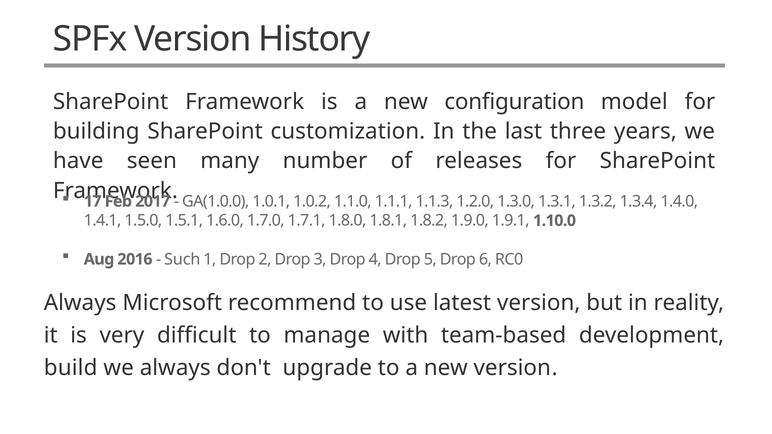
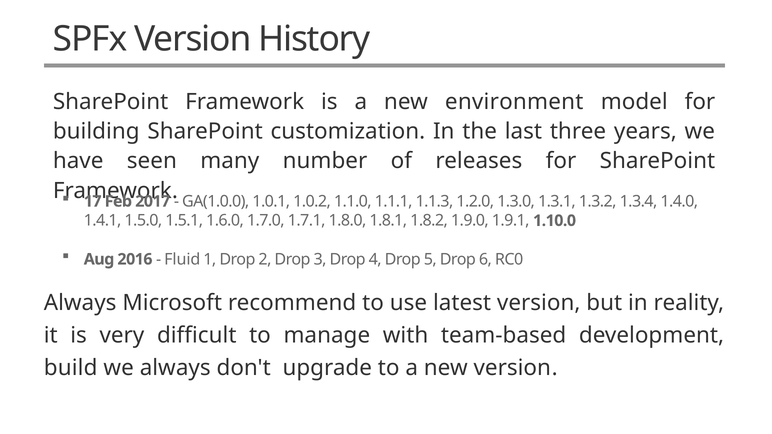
configuration: configuration -> environment (514, 102)
Such: Such -> Fluid (182, 259)
